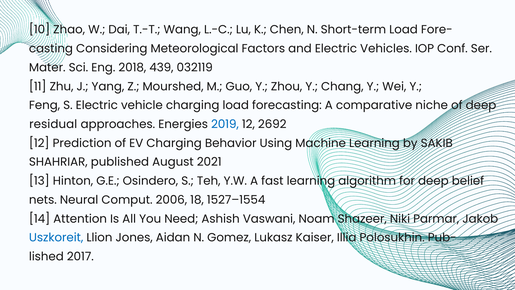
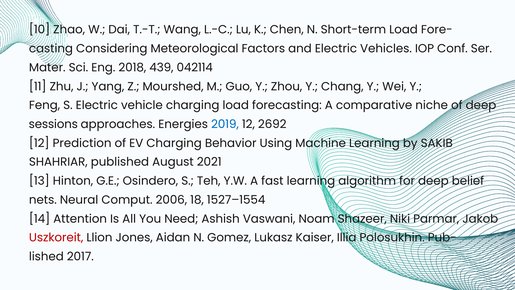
032119: 032119 -> 042114 (195, 67)
residual: residual -> sessions (53, 124)
Uszkoreit colour: blue -> red (56, 237)
